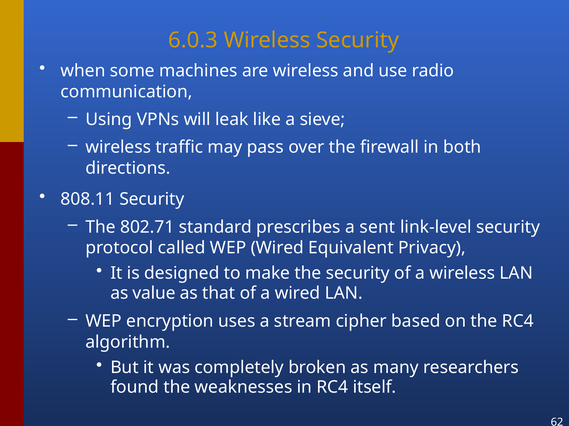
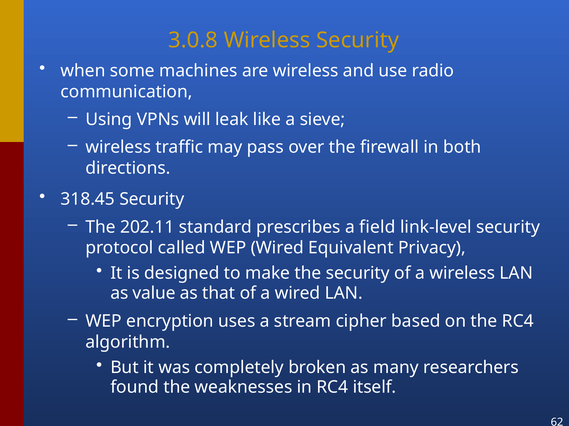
6.0.3: 6.0.3 -> 3.0.8 (193, 40)
808.11: 808.11 -> 318.45 (88, 200)
802.71: 802.71 -> 202.11 (147, 227)
sent: sent -> field (377, 227)
